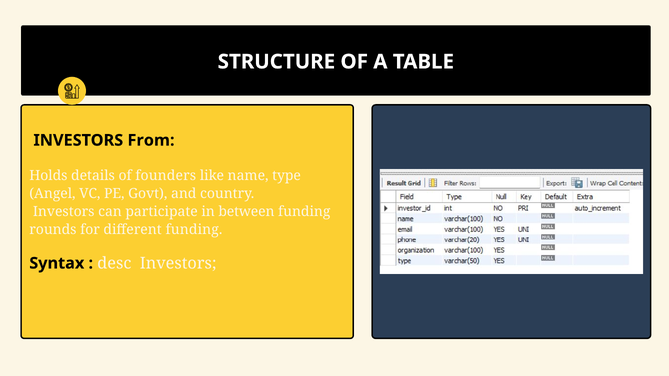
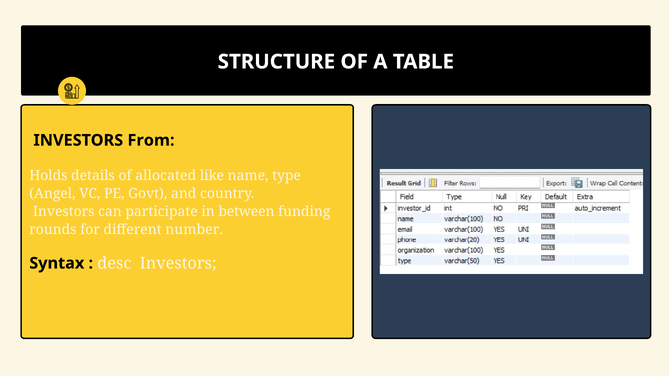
founders: founders -> allocated (166, 176)
different funding: funding -> number (194, 230)
